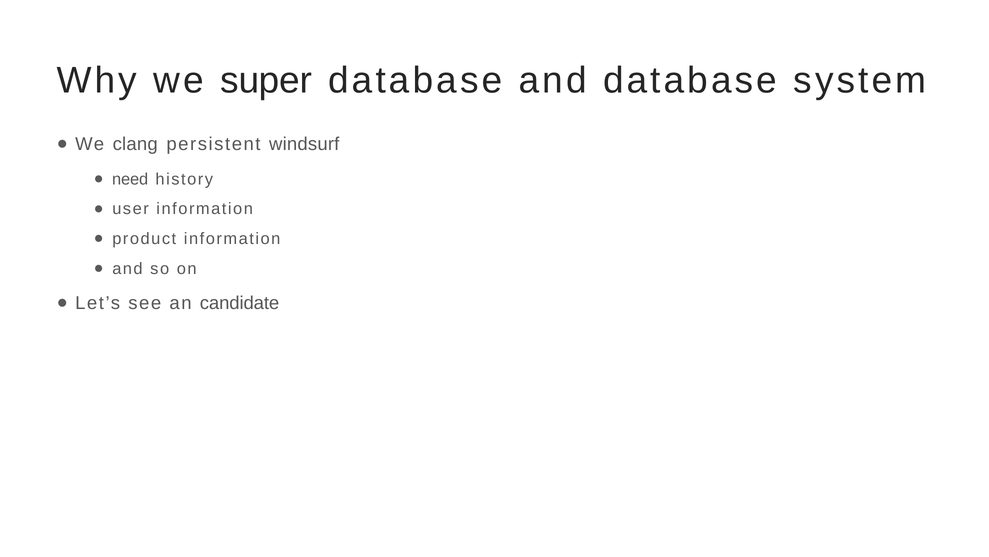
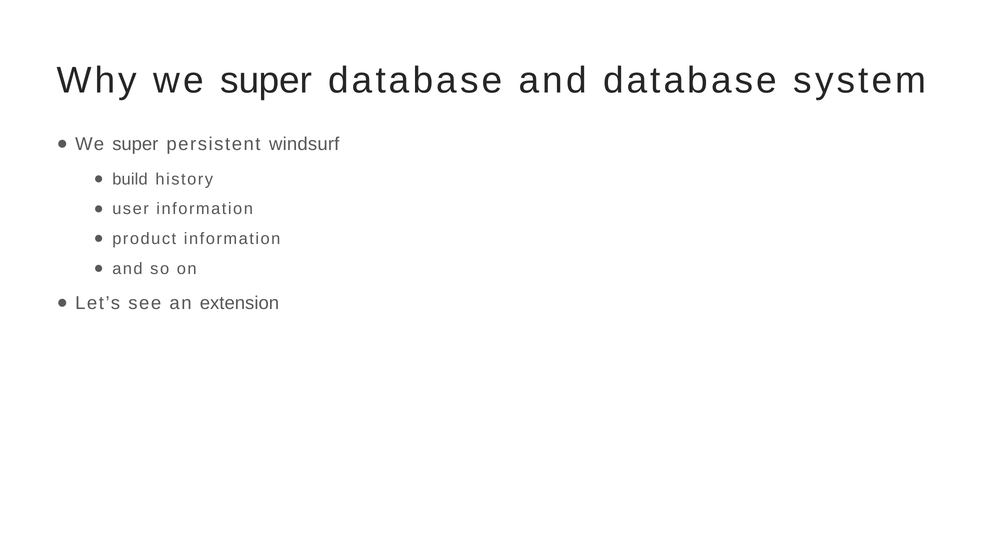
clang: clang -> super (135, 144)
need: need -> build (130, 179)
candidate: candidate -> extension (239, 303)
